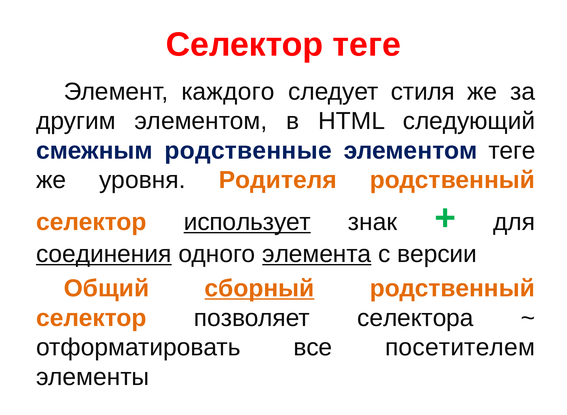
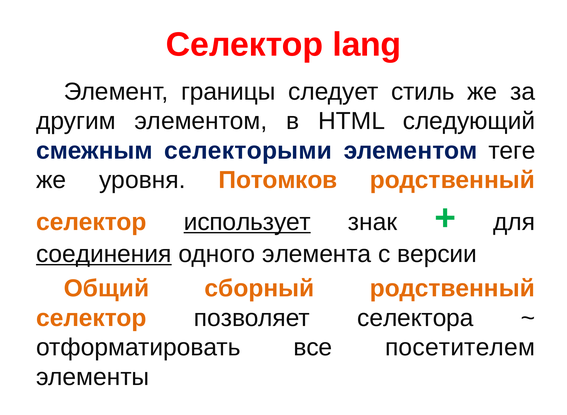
Селектор теге: теге -> lang (367, 45)
каждого: каждого -> границы (228, 92)
стиля: стиля -> стиль (423, 92)
родственные: родственные -> селекторыми (248, 151)
Родителя: Родителя -> Потомков (278, 180)
элемента underline: present -> none (317, 254)
сборный underline: present -> none (259, 289)
